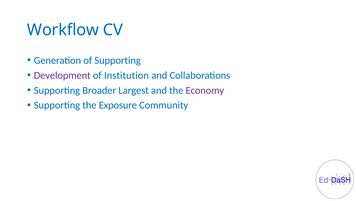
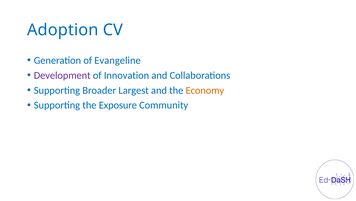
Workflow: Workflow -> Adoption (63, 30)
of Supporting: Supporting -> Evangeline (118, 60)
Institution: Institution -> Innovation (127, 75)
Economy colour: purple -> orange (205, 90)
